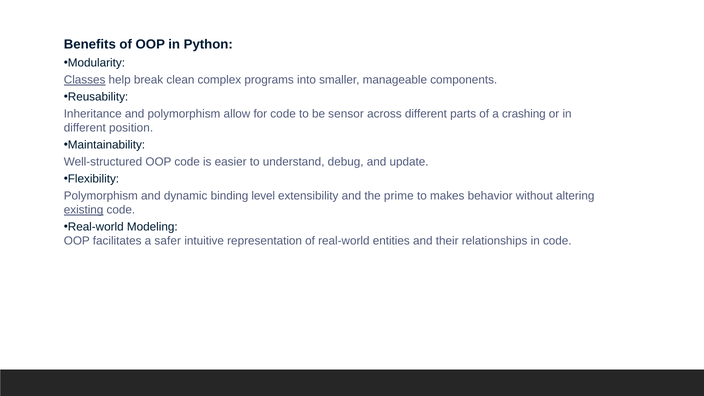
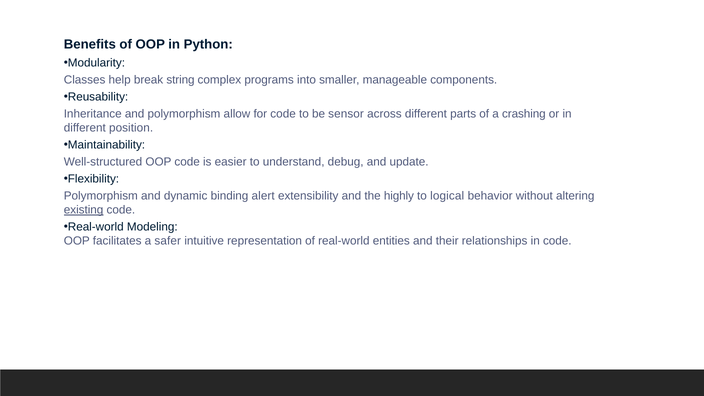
Classes underline: present -> none (85, 80)
clean: clean -> string (181, 80)
level: level -> alert (263, 196)
prime: prime -> highly (399, 196)
makes: makes -> logical (447, 196)
